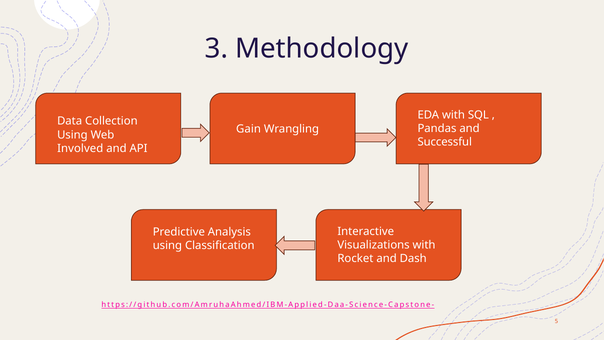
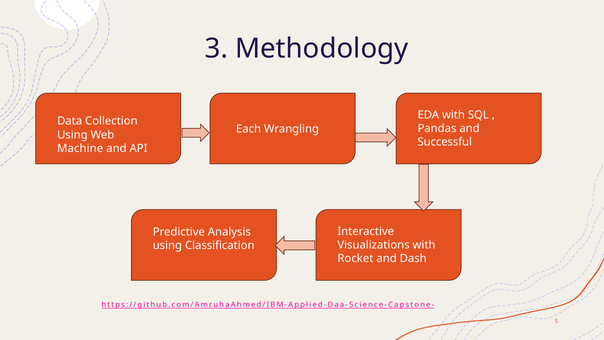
Gain: Gain -> Each (249, 129)
Involved: Involved -> Machine (80, 148)
